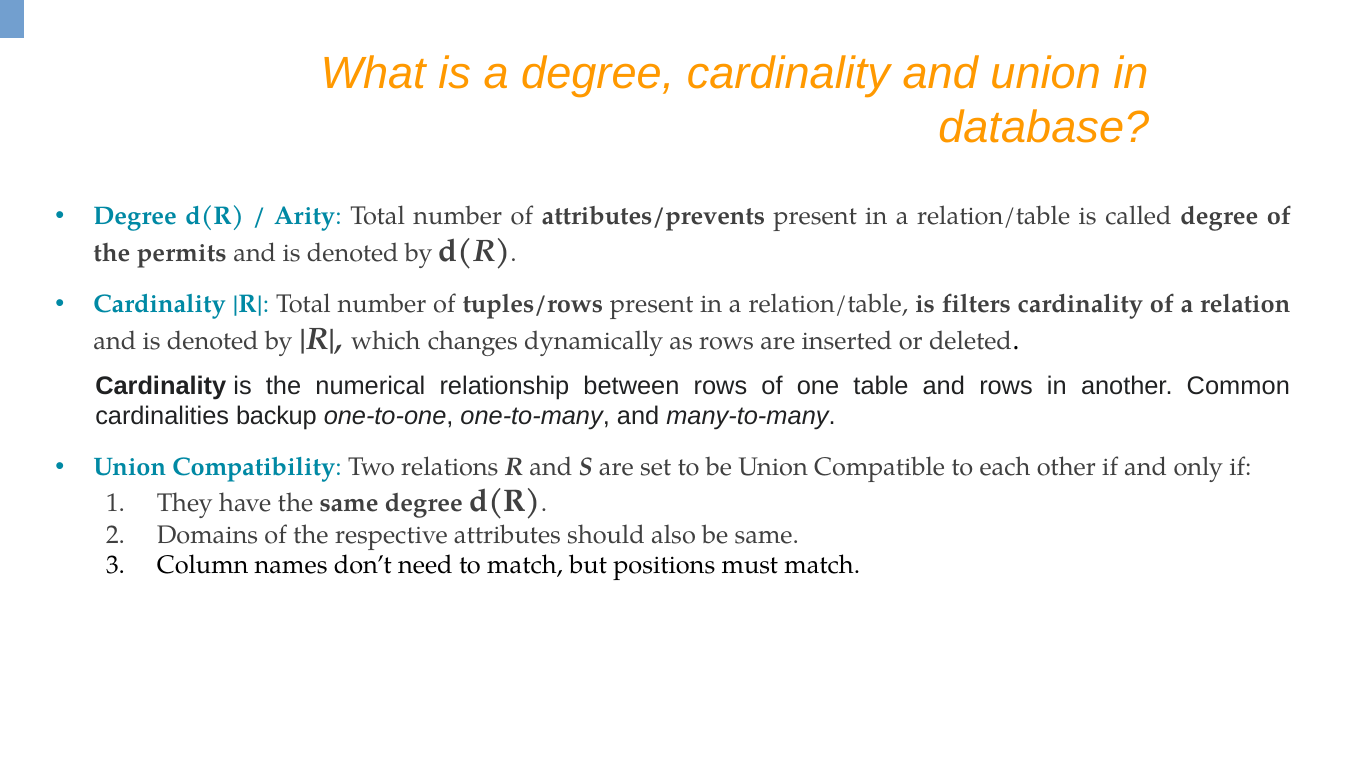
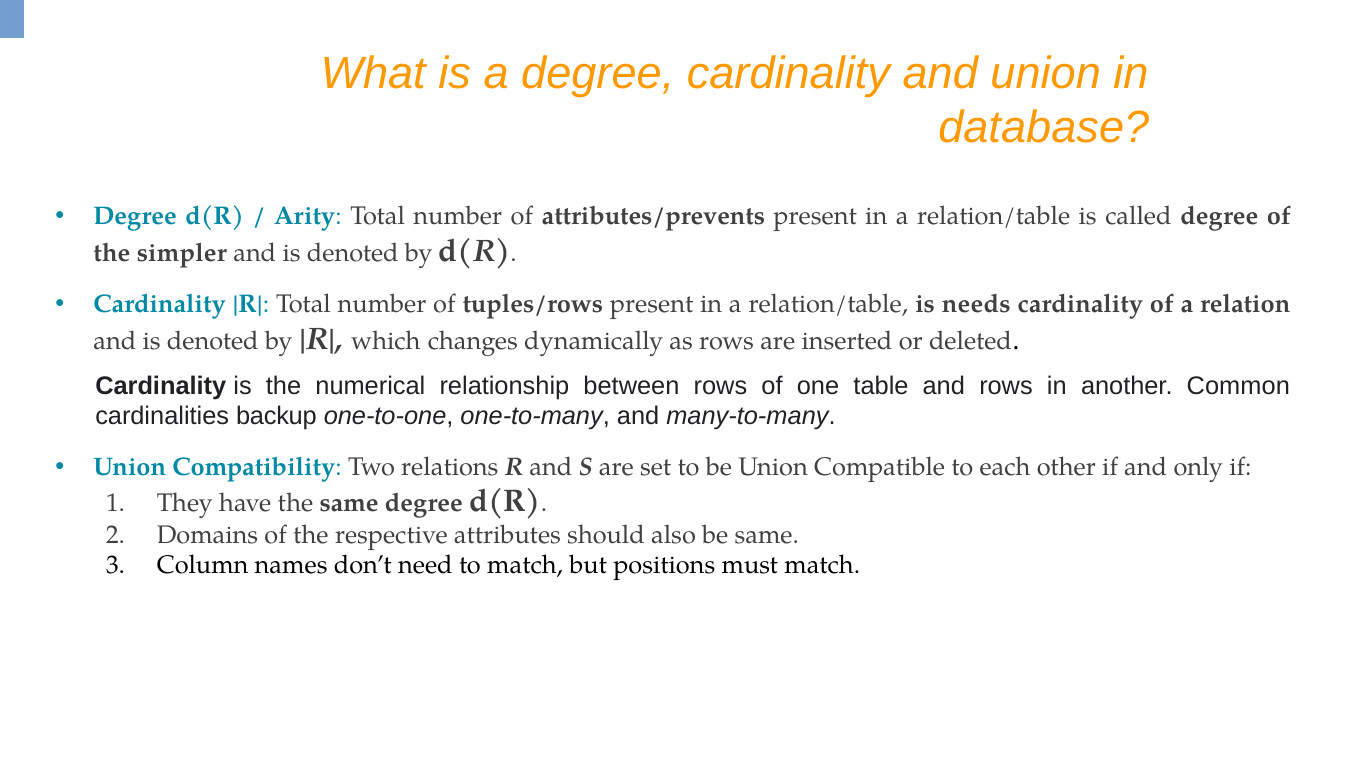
permits: permits -> simpler (182, 253)
filters: filters -> needs (976, 304)
